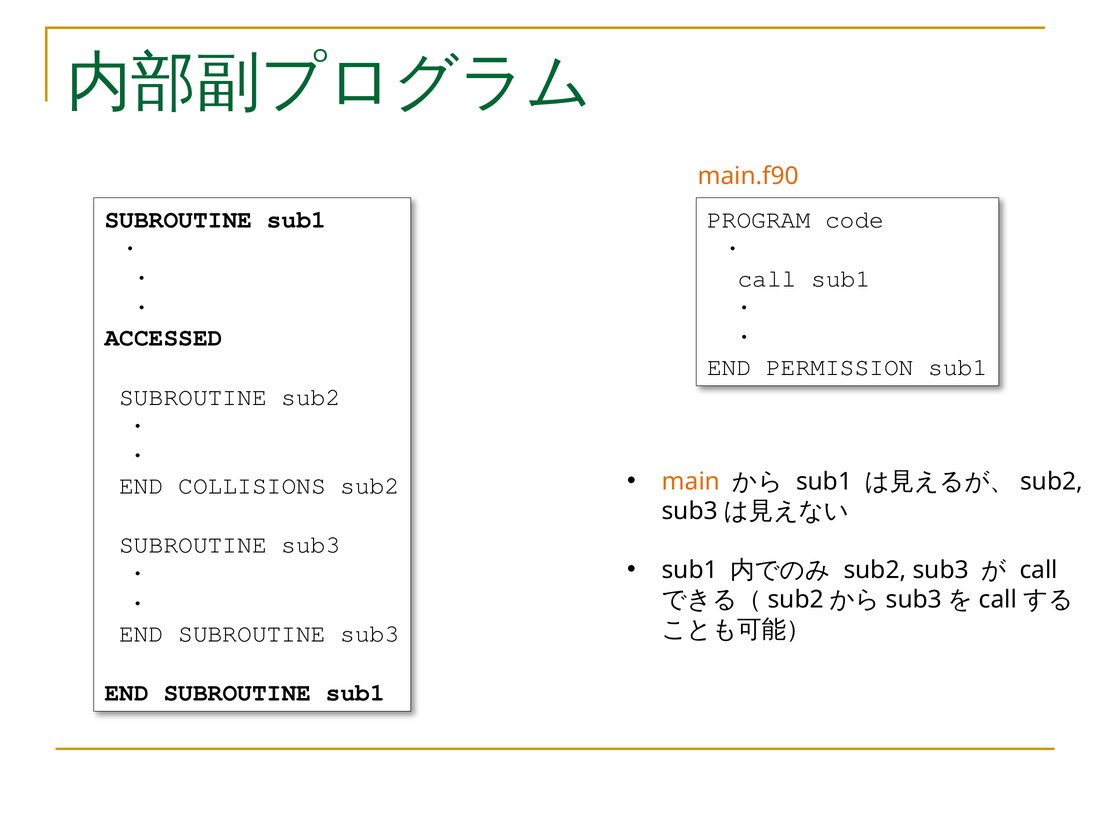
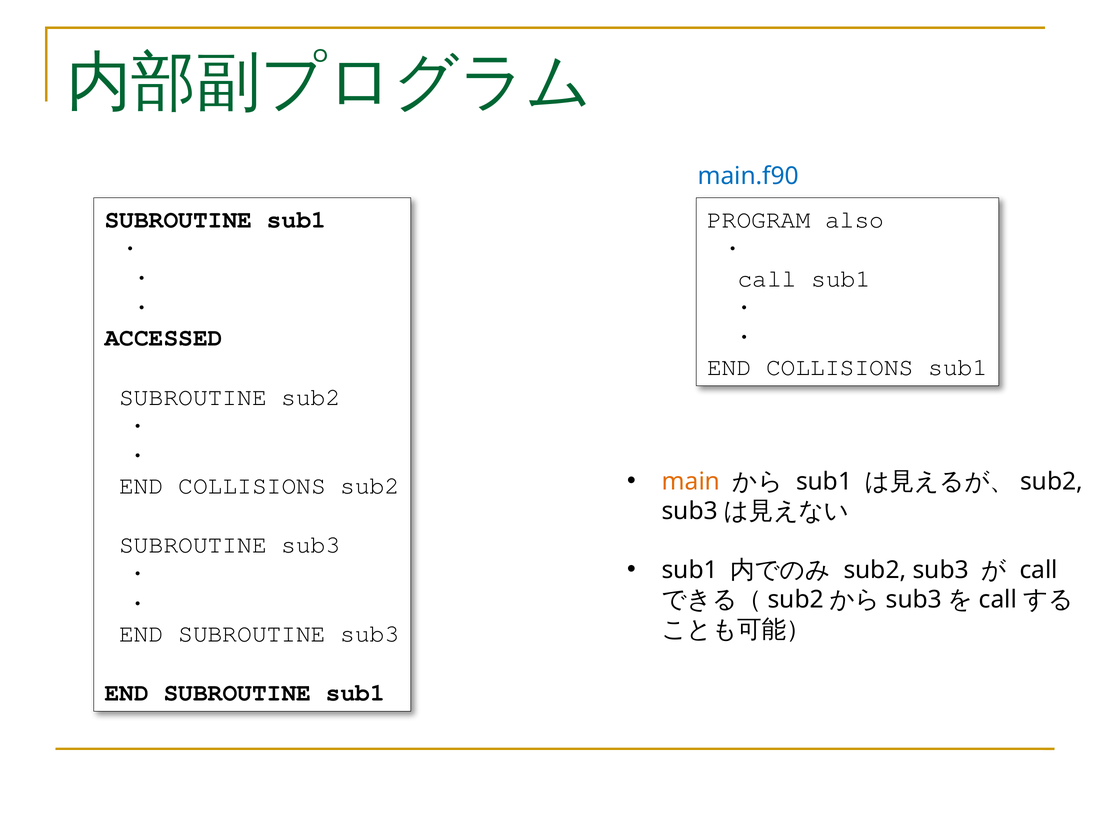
main.f90 colour: orange -> blue (748, 176)
code: code -> also (855, 220)
PERMISSION: PERMISSION -> COLLISIONS (840, 368)
